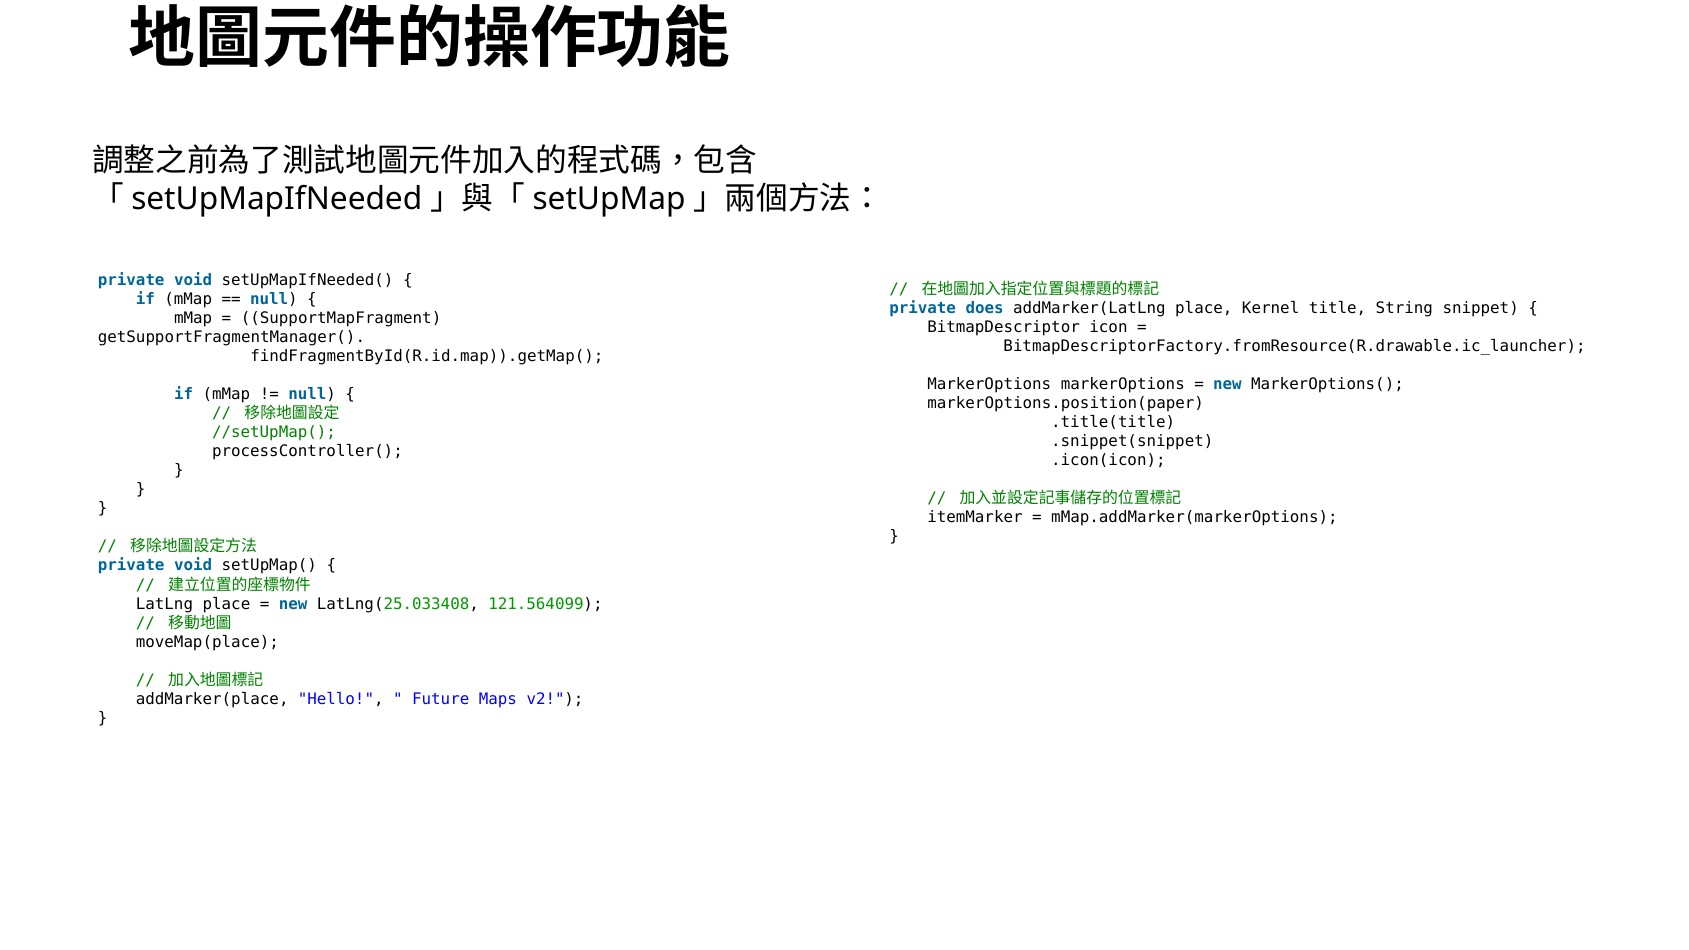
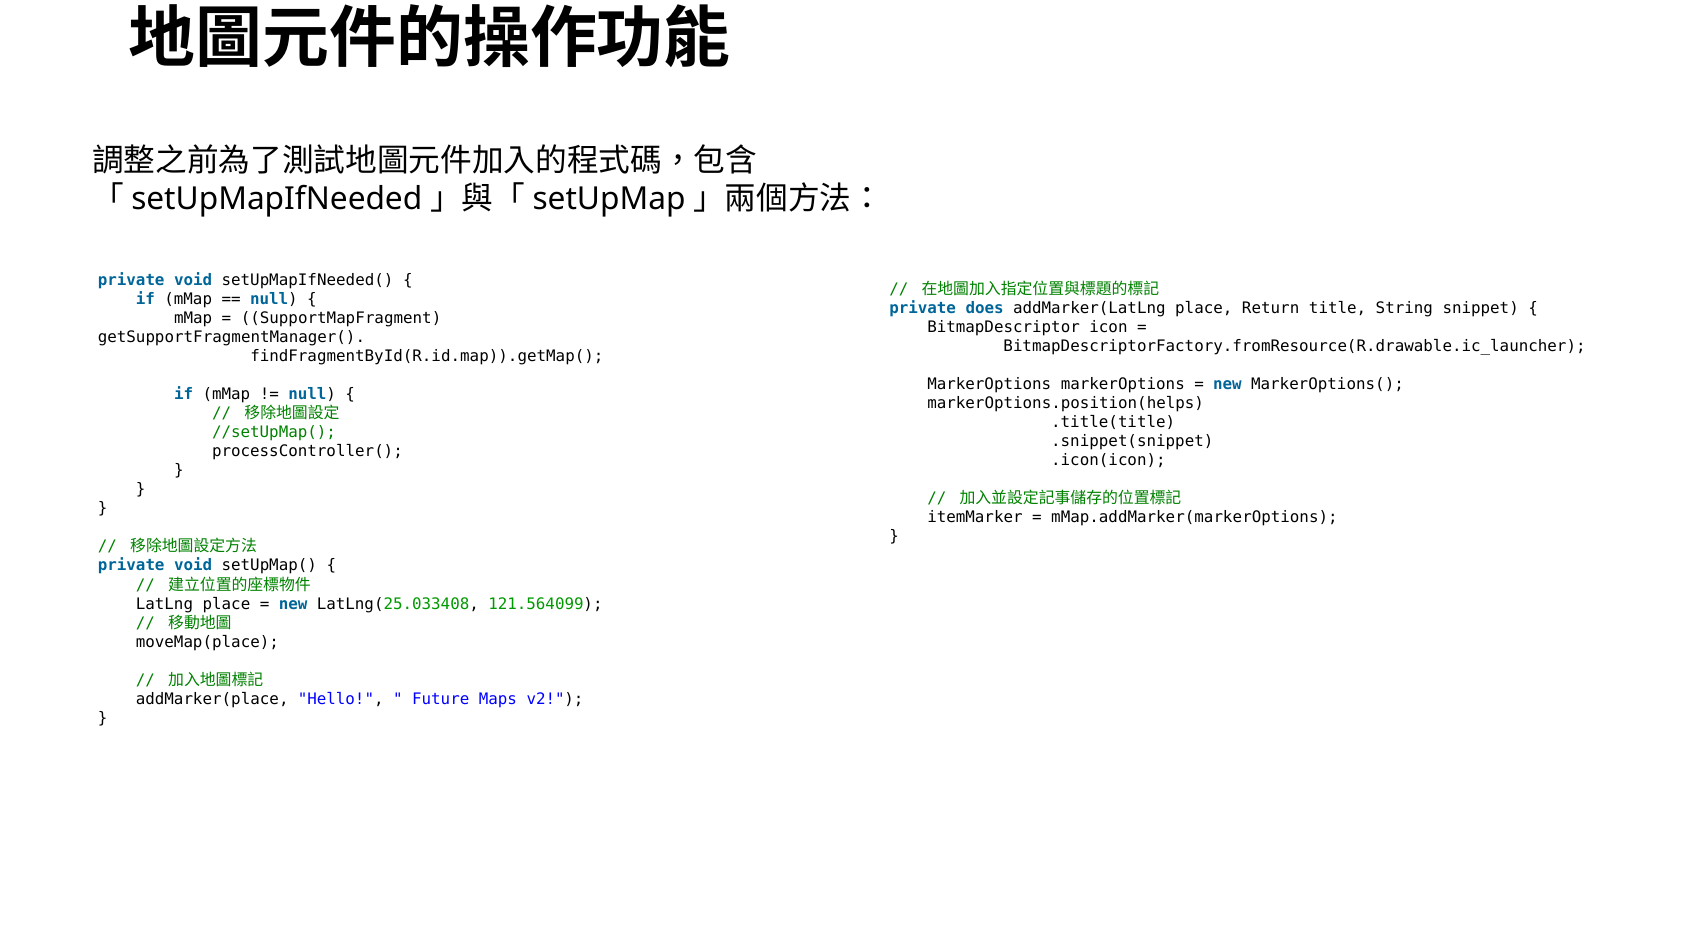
Kernel: Kernel -> Return (1271, 308)
markerOptions.position(paper: markerOptions.position(paper -> markerOptions.position(helps (1066, 403)
